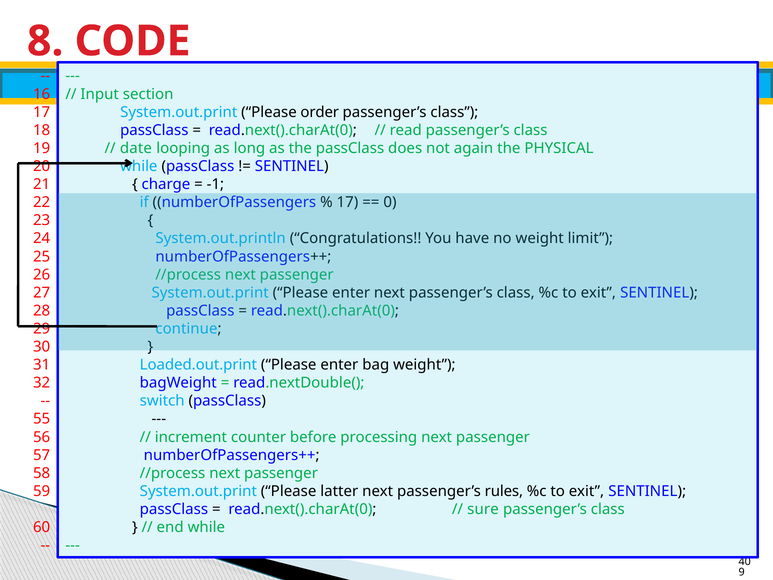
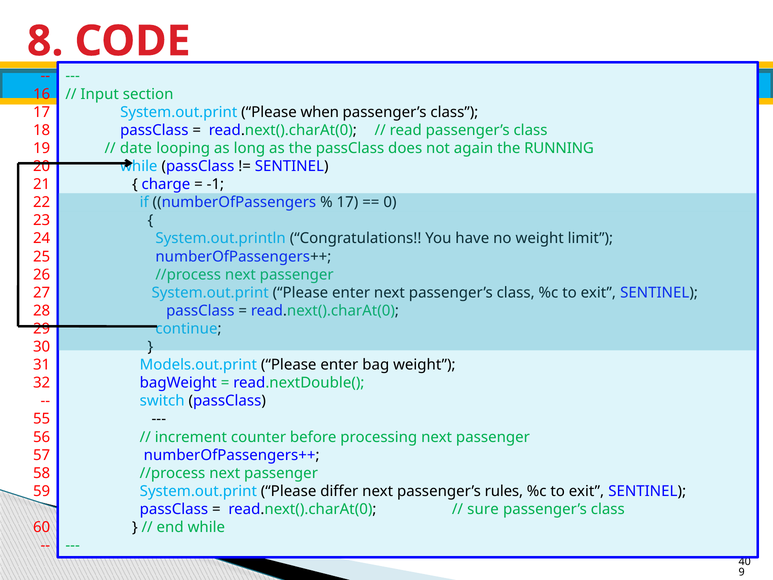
order: order -> when (320, 112)
PHYSICAL: PHYSICAL -> RUNNING (559, 148)
Loaded.out.print: Loaded.out.print -> Models.out.print (198, 365)
latter: latter -> differ (339, 491)
